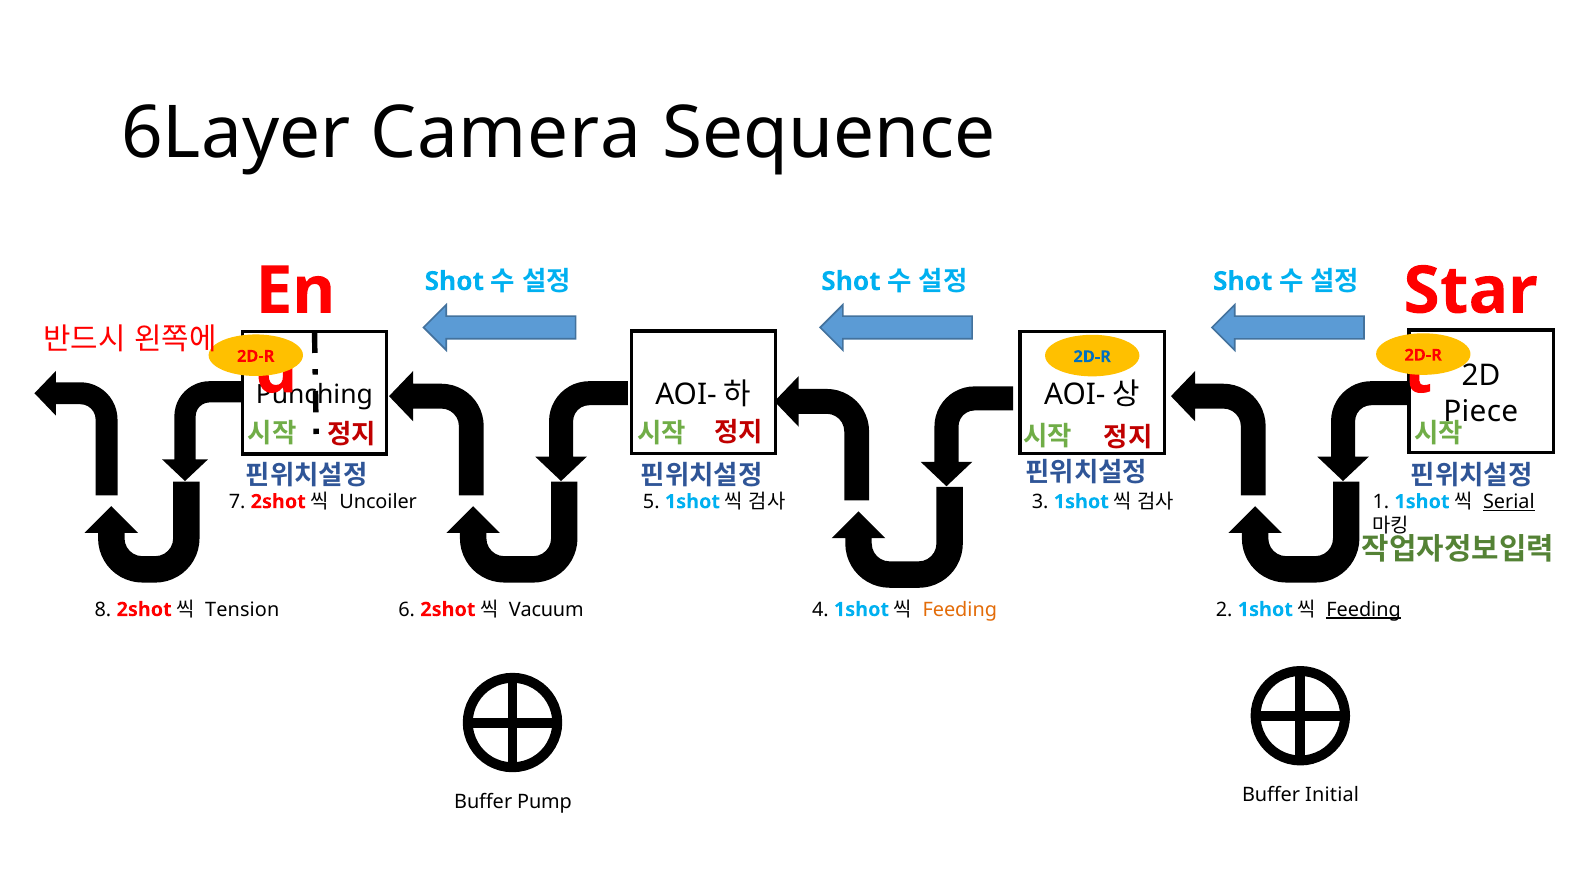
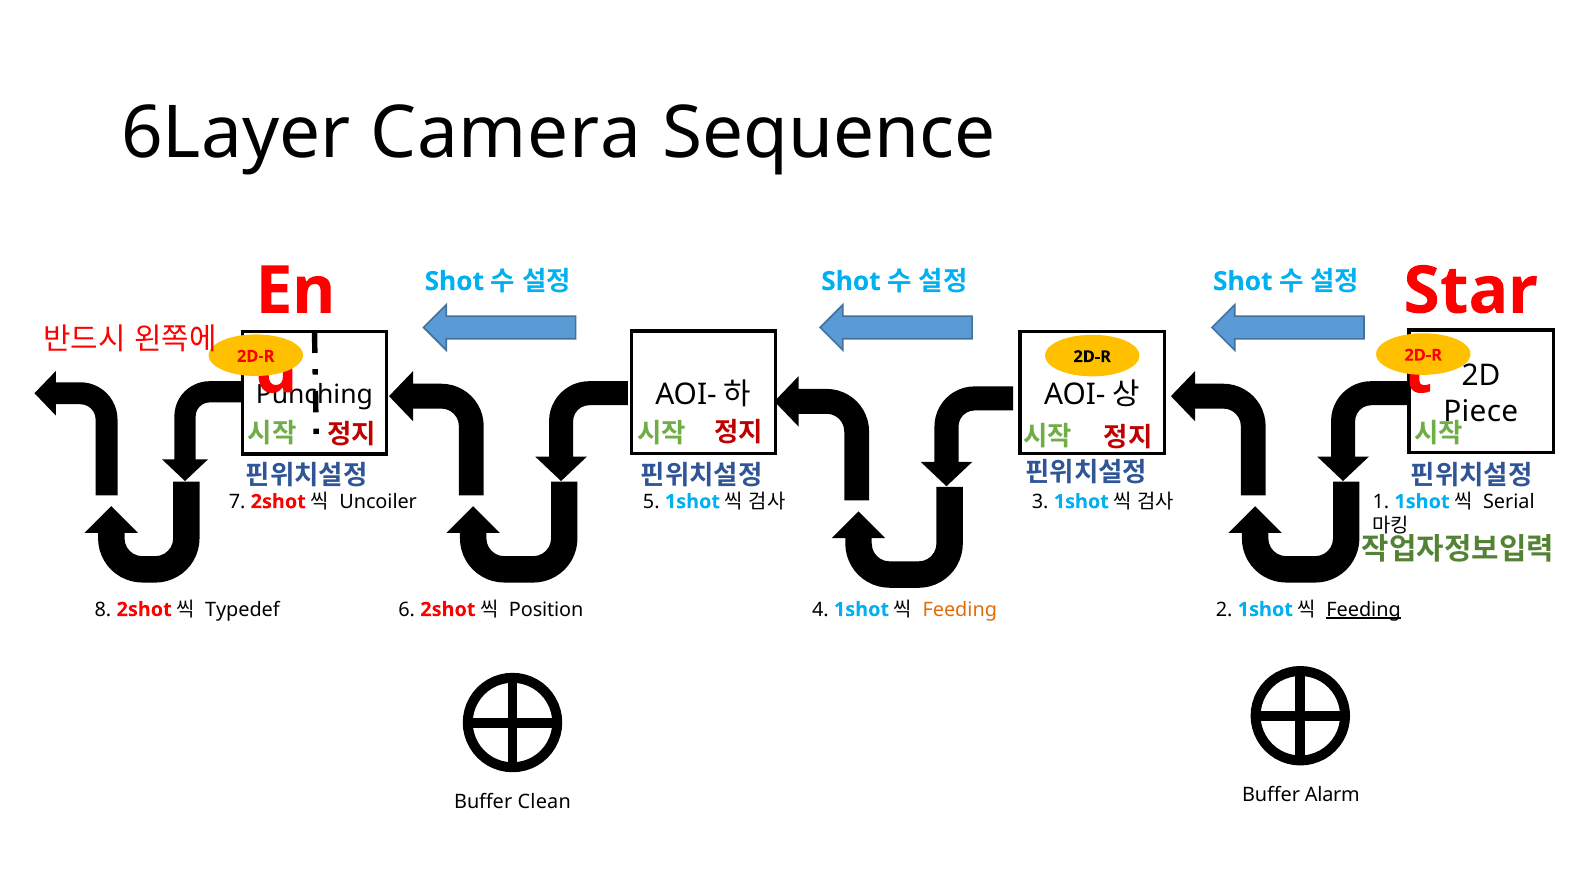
2D-R colour: blue -> black (1092, 357)
Serial underline: present -> none (1509, 502)
Tension: Tension -> Typedef (242, 609)
Vacuum: Vacuum -> Position (546, 609)
Pump: Pump -> Clean (544, 801)
Initial: Initial -> Alarm (1332, 795)
